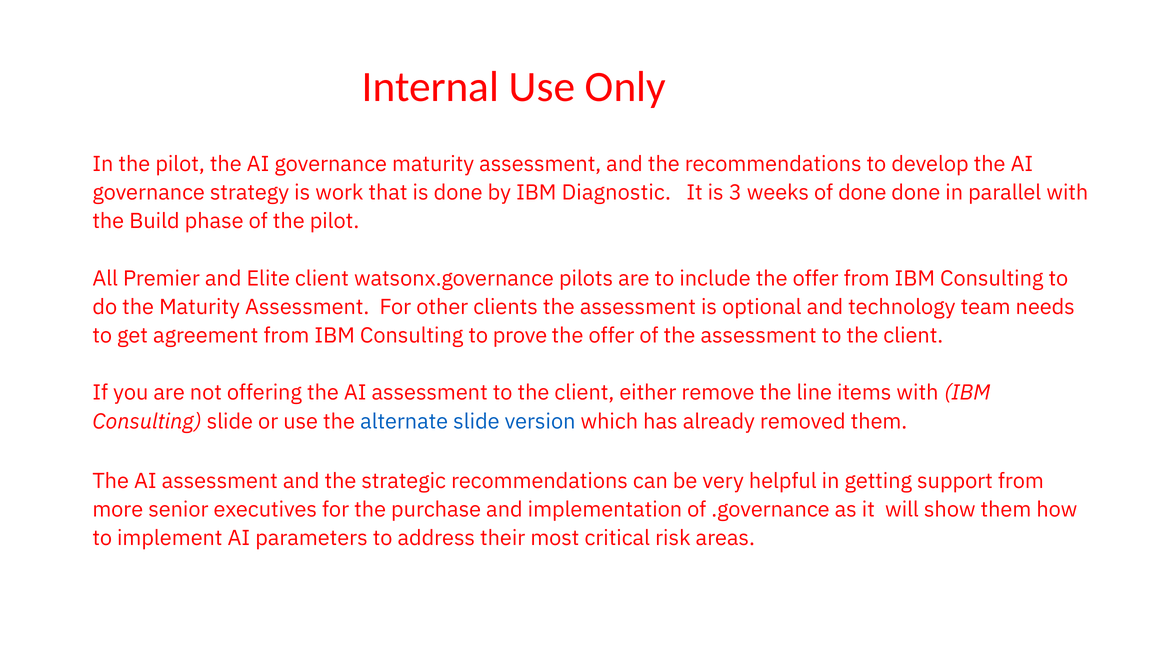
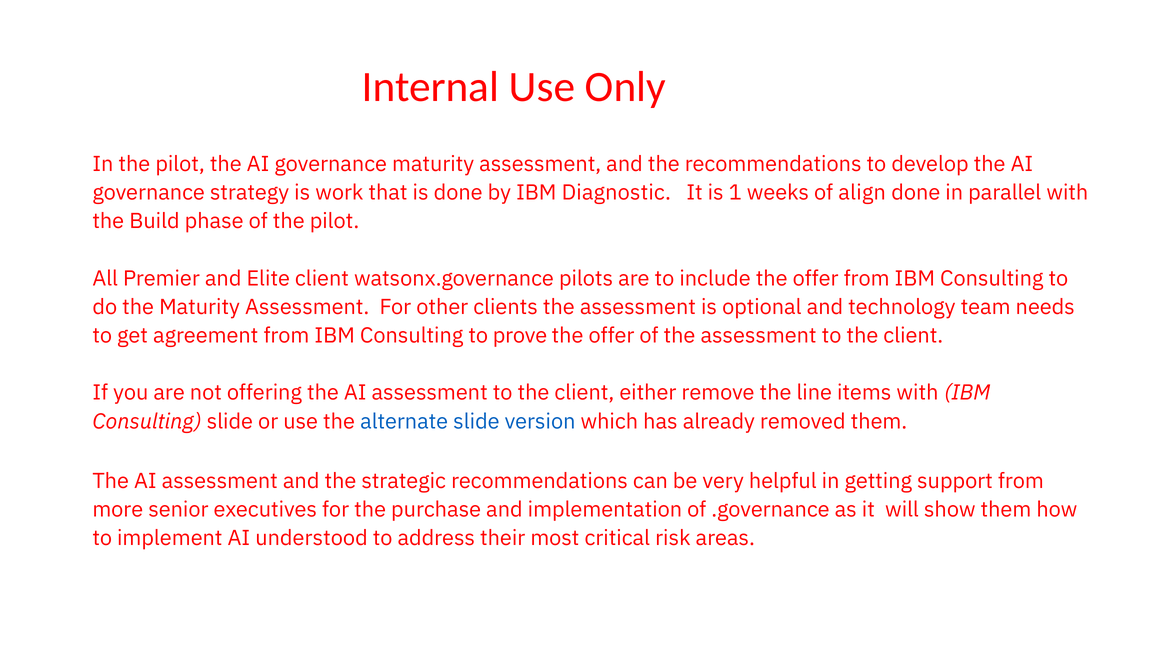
3: 3 -> 1 (735, 193)
of done: done -> align (862, 193)
parameters: parameters -> understood (311, 538)
